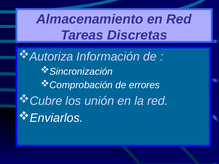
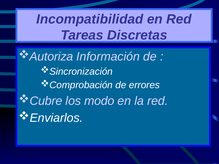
Almacenamiento: Almacenamiento -> Incompatibilidad (90, 19)
unión: unión -> modo (99, 101)
